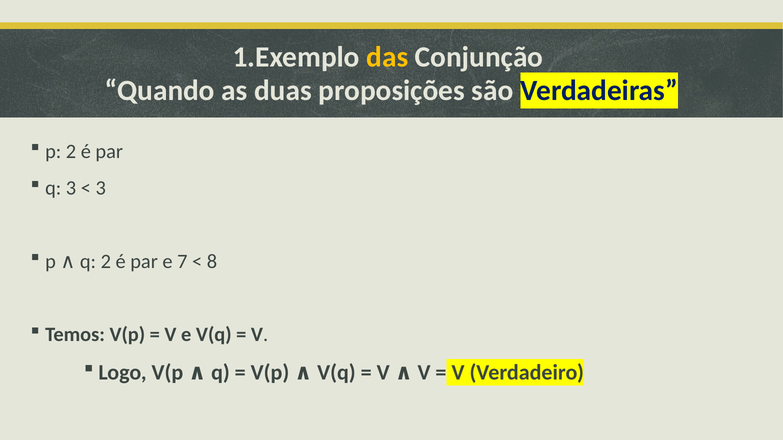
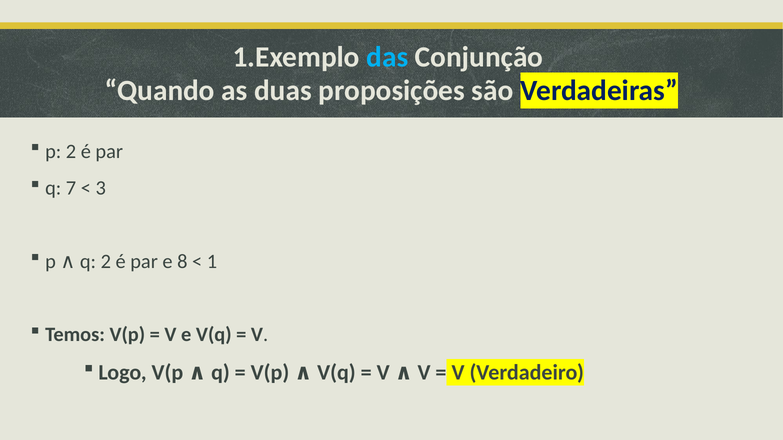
das colour: yellow -> light blue (387, 57)
q 3: 3 -> 7 (71, 188)
7: 7 -> 8 (182, 262)
8: 8 -> 1 (212, 262)
